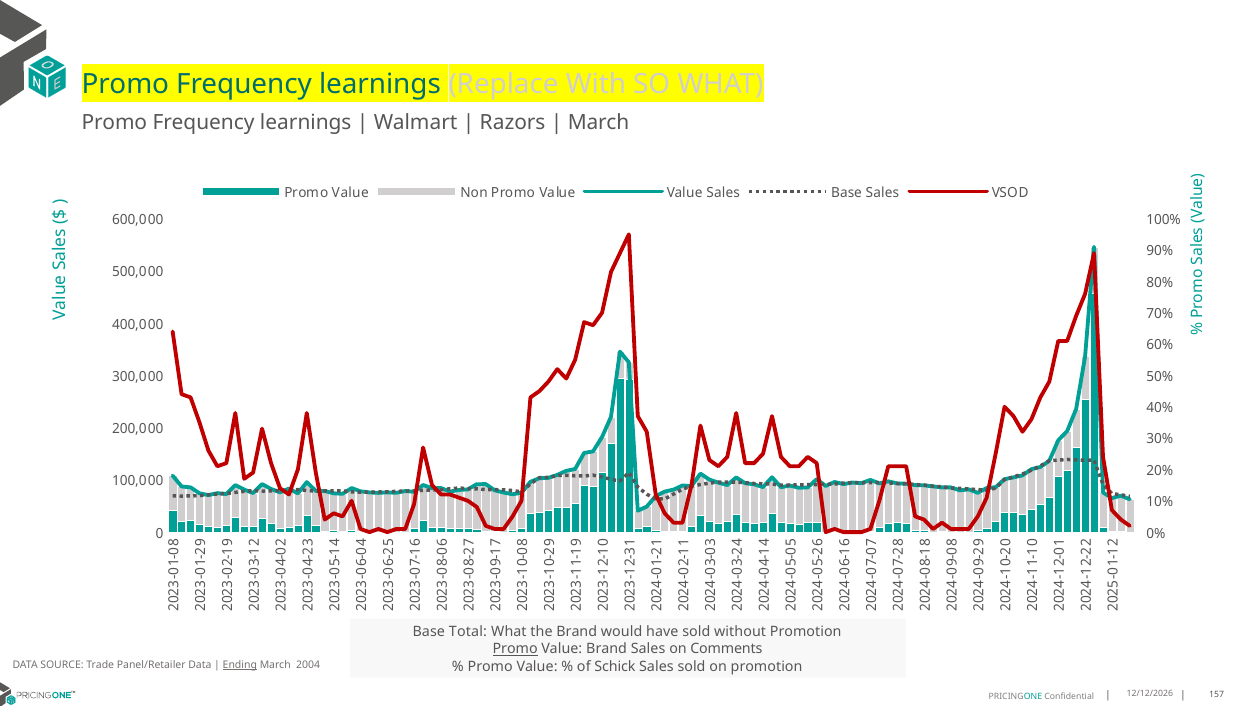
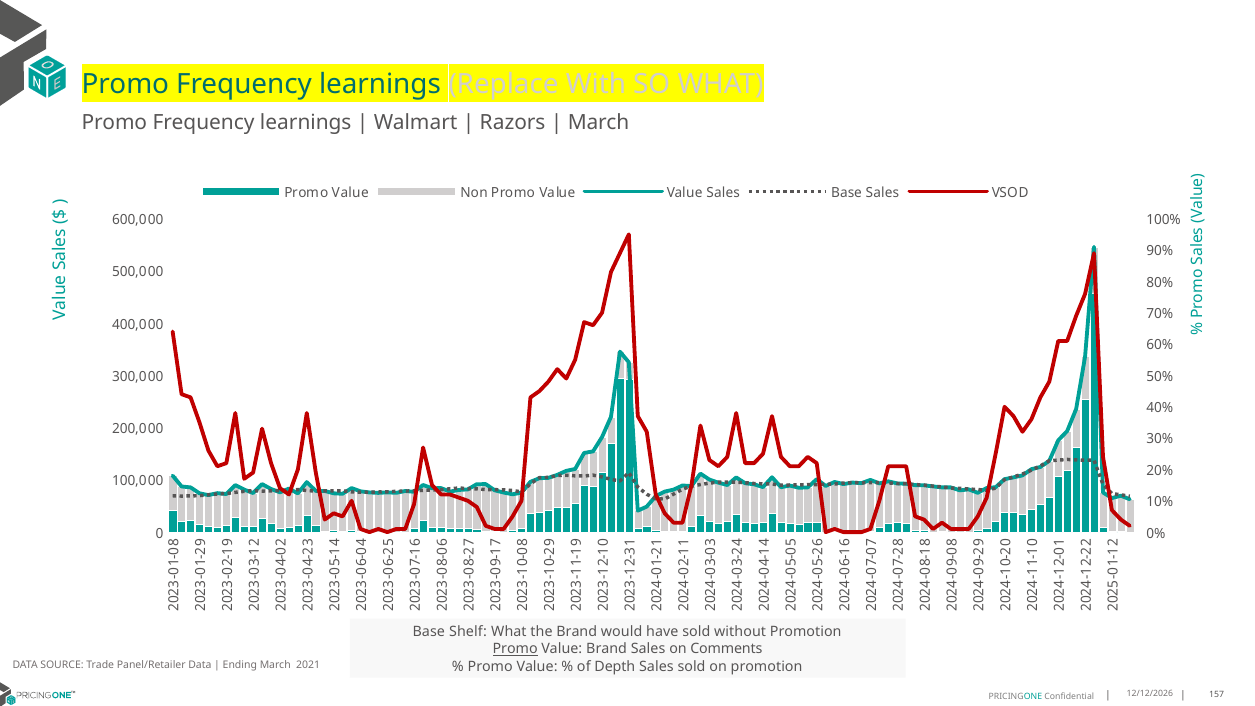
Total: Total -> Shelf (468, 632)
Ending underline: present -> none (240, 665)
2004: 2004 -> 2021 (308, 665)
Schick: Schick -> Depth (615, 666)
